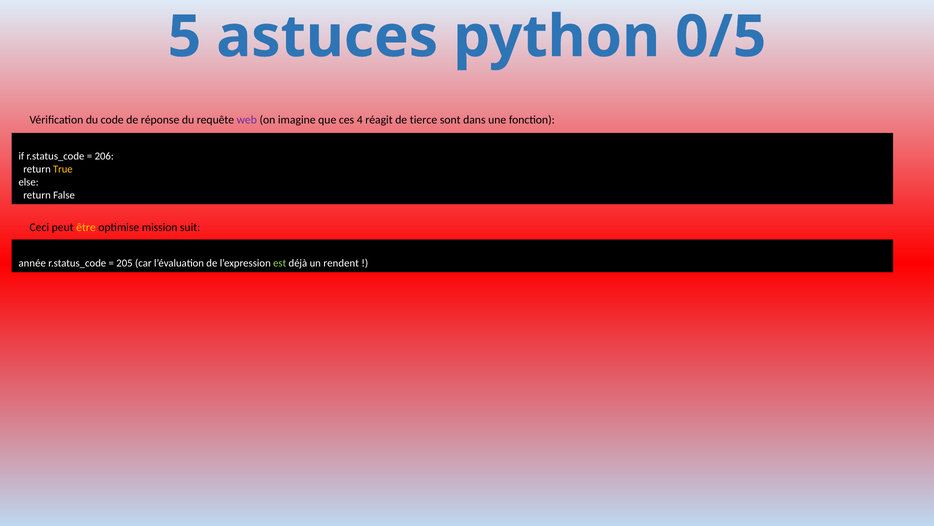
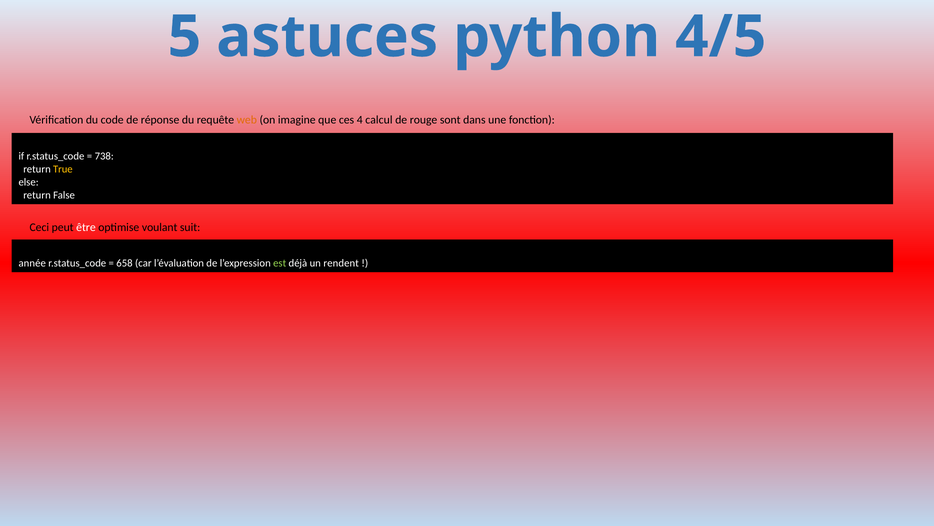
0/5: 0/5 -> 4/5 (721, 37)
web colour: purple -> orange (247, 120)
réagit: réagit -> calcul (379, 120)
tierce: tierce -> rouge (424, 120)
206: 206 -> 738 (104, 156)
être colour: yellow -> white (86, 227)
mission: mission -> voulant (160, 227)
205: 205 -> 658 (124, 263)
